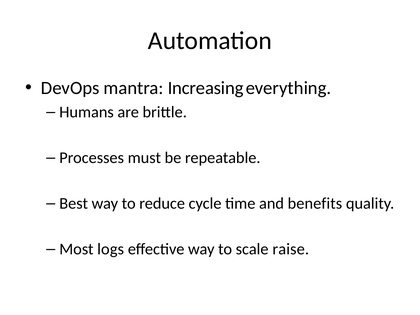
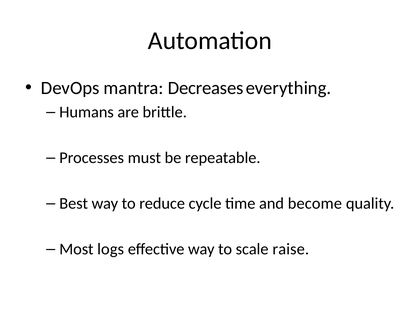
Increasing: Increasing -> Decreases (206, 88)
benefits: benefits -> become (315, 204)
